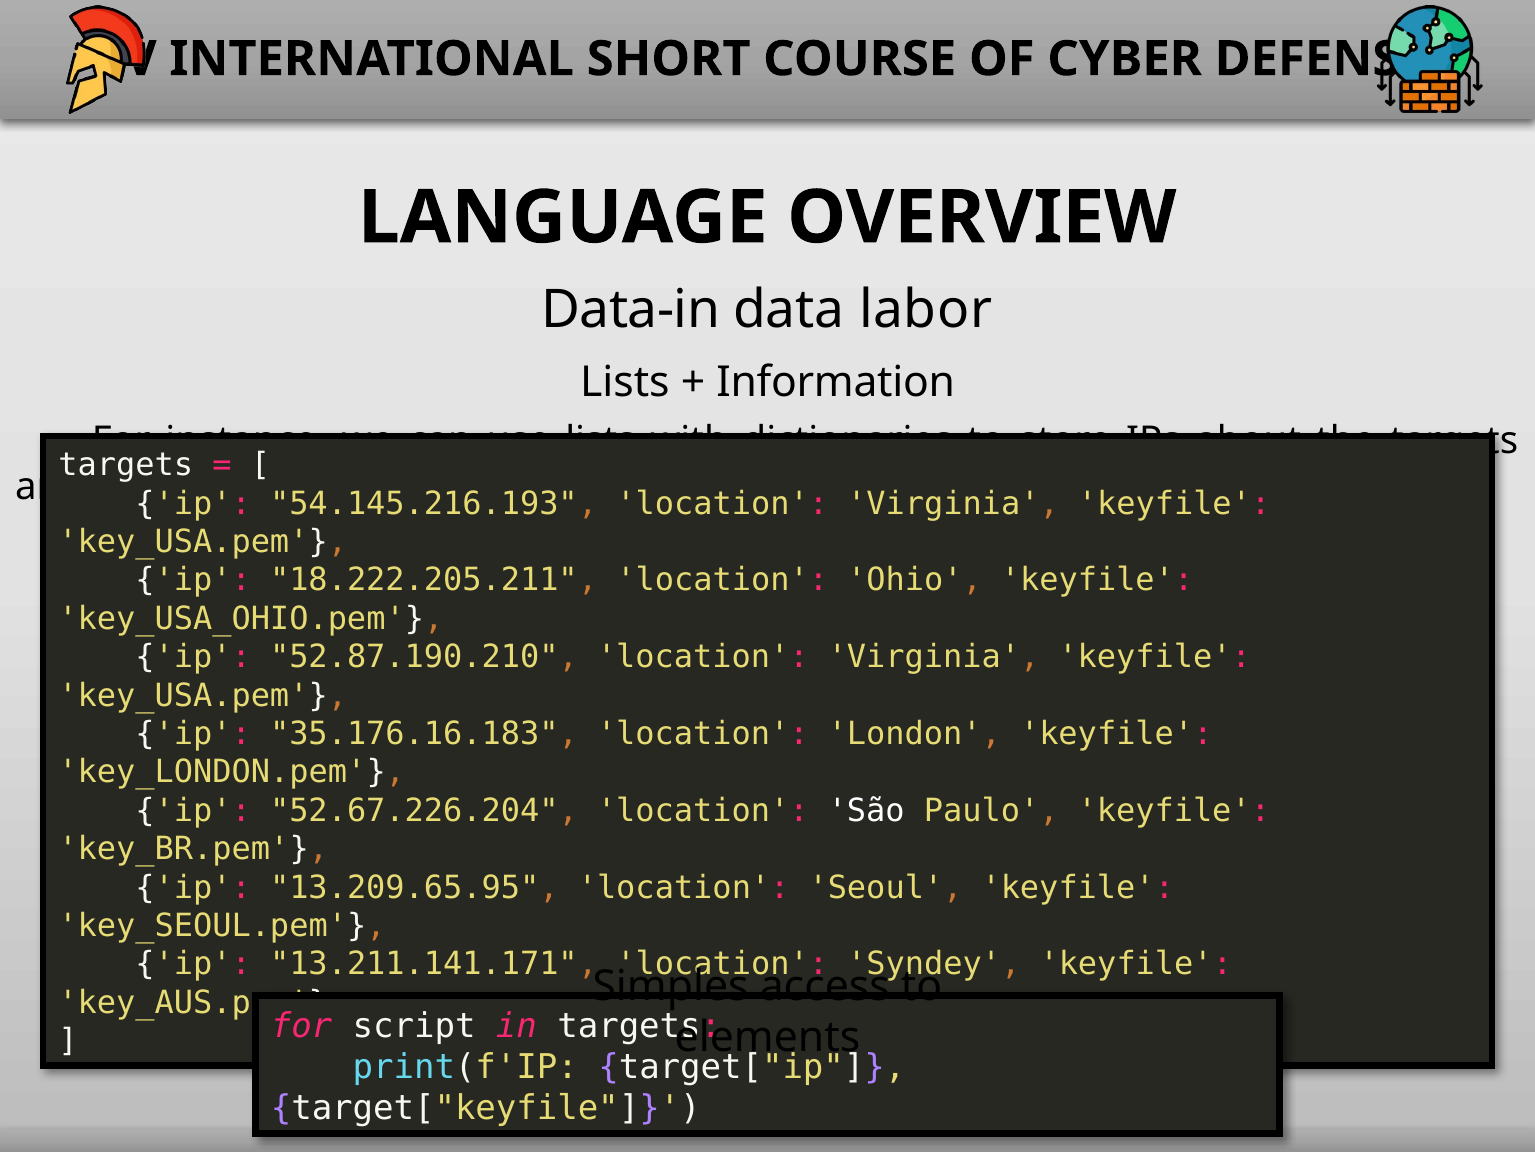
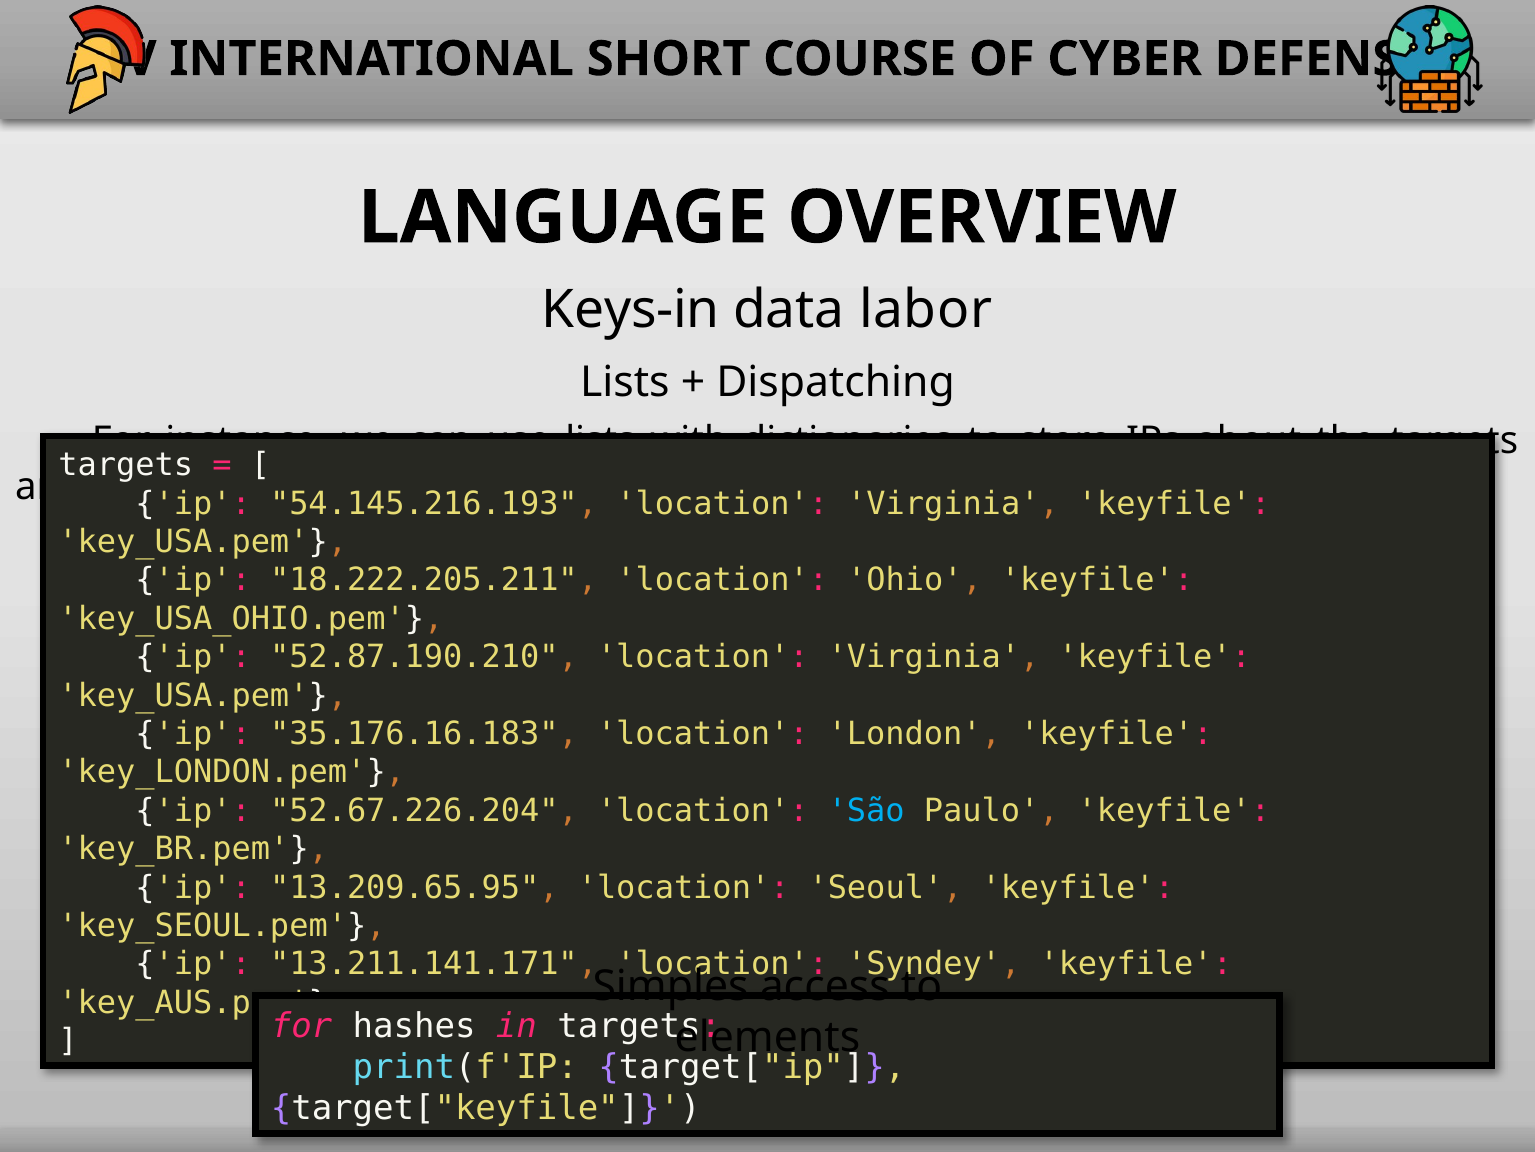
Data-in: Data-in -> Keys-in (631, 309)
Information: Information -> Dispatching (836, 382)
São colour: white -> light blue (866, 810)
script: script -> hashes (414, 1025)
